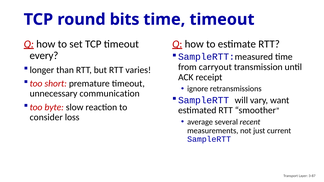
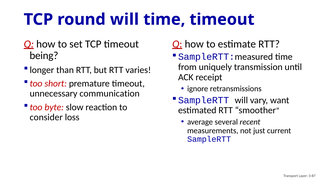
round bits: bits -> will (124, 19)
every: every -> being (44, 56)
carryout: carryout -> uniquely (215, 67)
